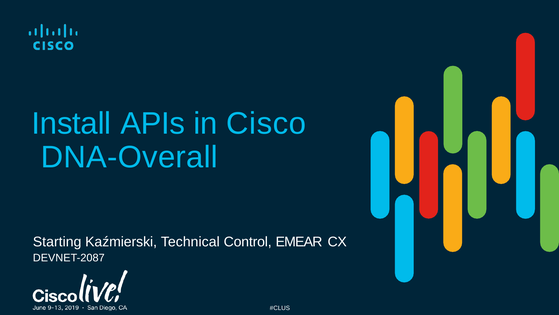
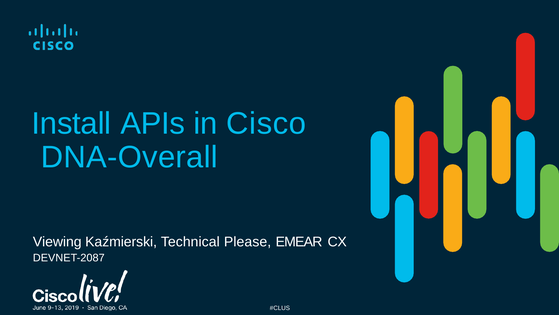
Starting: Starting -> Viewing (57, 242)
Control: Control -> Please (248, 242)
